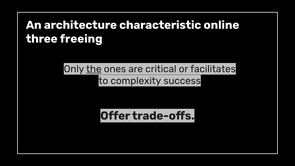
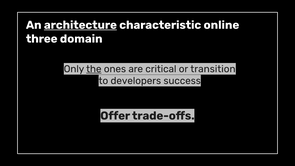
architecture underline: none -> present (80, 25)
freeing: freeing -> domain (81, 39)
facilitates: facilitates -> transition (213, 69)
complexity: complexity -> developers (136, 81)
